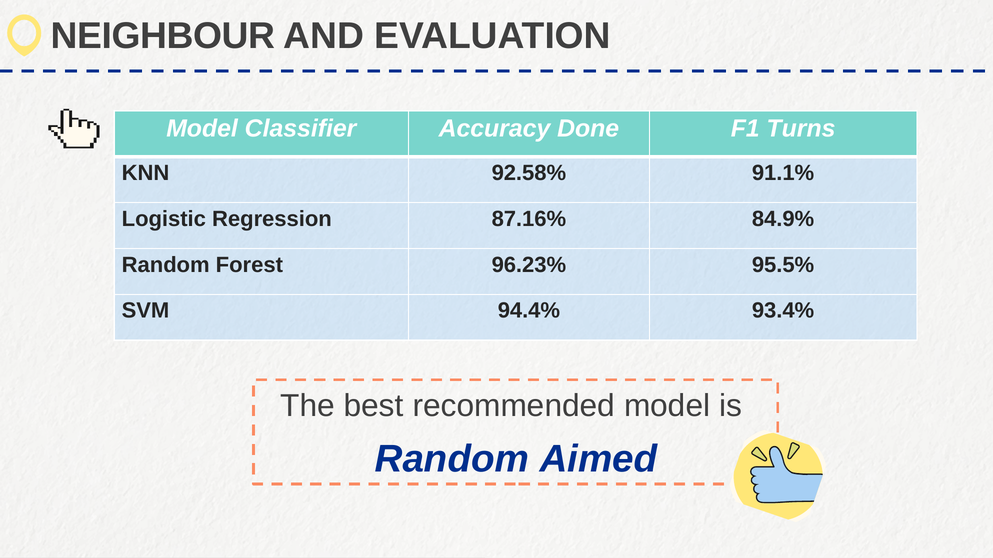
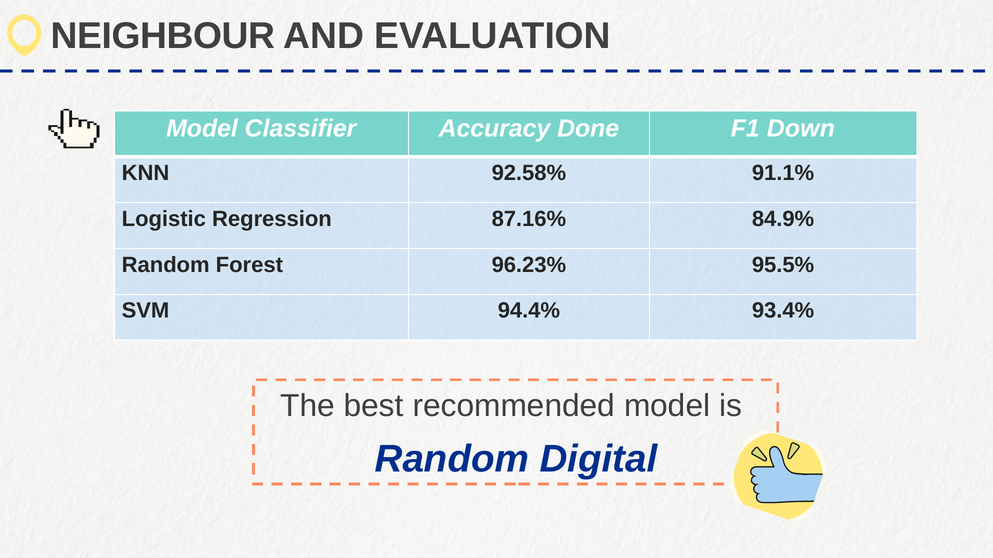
Turns: Turns -> Down (801, 129)
Aimed: Aimed -> Digital (598, 459)
